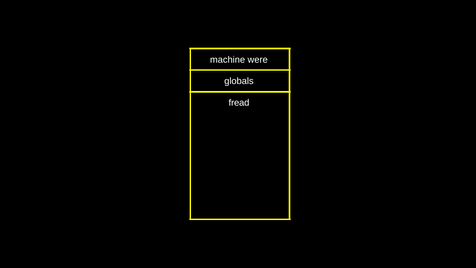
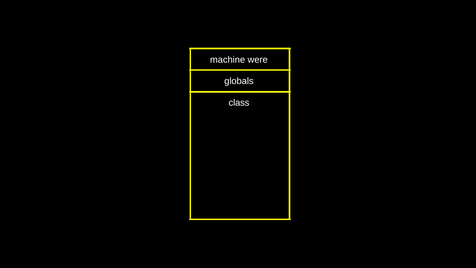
fread: fread -> class (239, 103)
